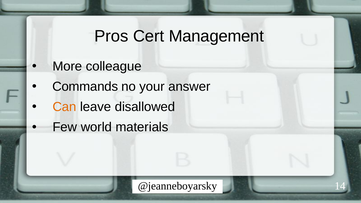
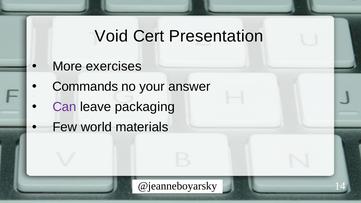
Pros: Pros -> Void (111, 36)
Management: Management -> Presentation (216, 36)
colleague: colleague -> exercises (114, 66)
Can colour: orange -> purple (64, 107)
disallowed: disallowed -> packaging (145, 107)
